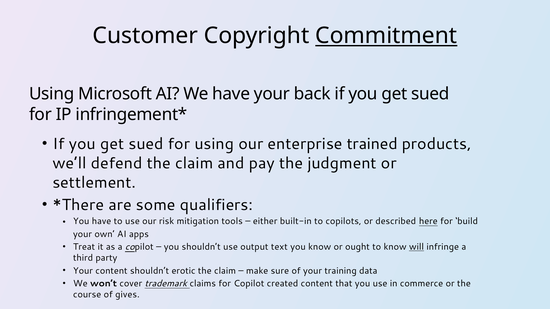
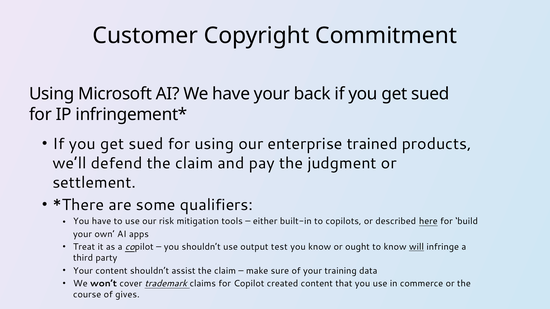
Commitment underline: present -> none (386, 36)
text: text -> test (279, 247)
erotic: erotic -> assist (184, 271)
